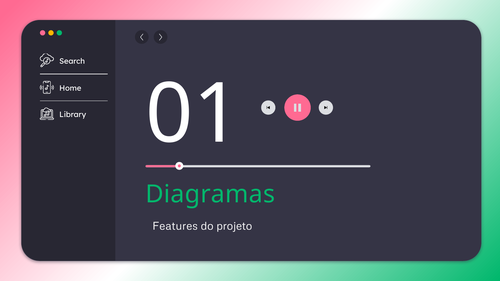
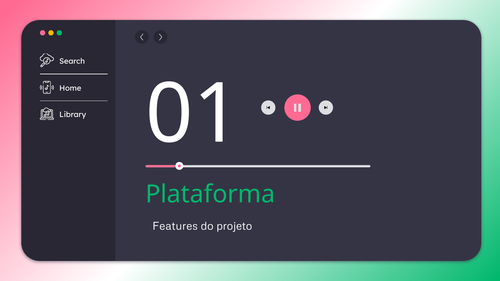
Diagramas: Diagramas -> Plataforma (210, 194)
